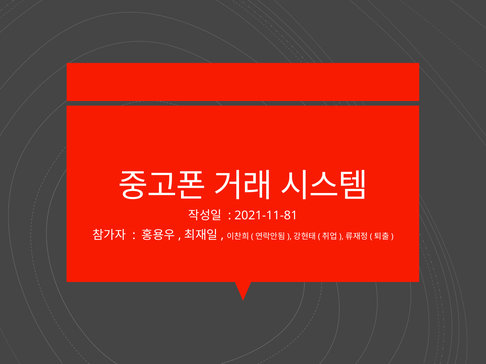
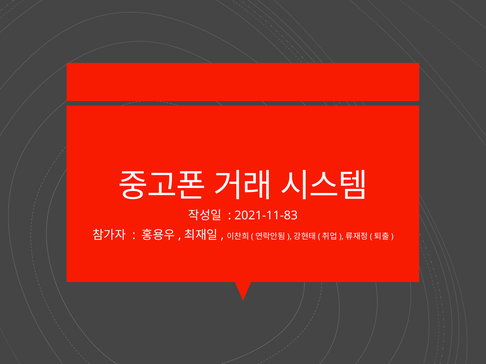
2021-11-81: 2021-11-81 -> 2021-11-83 (266, 216)
